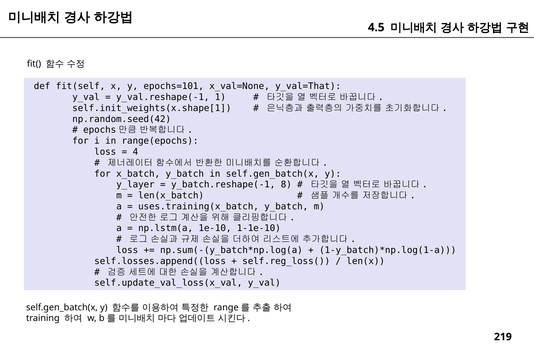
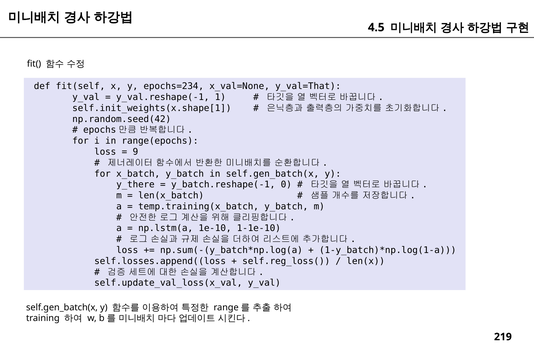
epochs=101: epochs=101 -> epochs=234 (174, 86)
4: 4 -> 9 (135, 152)
y_layer: y_layer -> y_there (135, 184)
8: 8 -> 0 (286, 184)
uses.training(x_batch: uses.training(x_batch -> temp.training(x_batch (198, 206)
